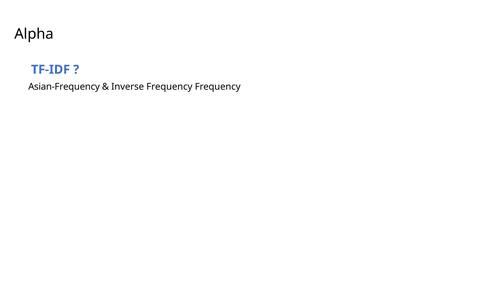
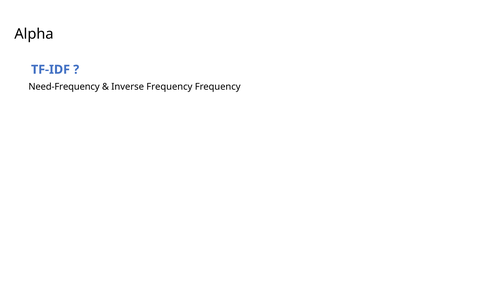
Asian-Frequency: Asian-Frequency -> Need-Frequency (64, 87)
